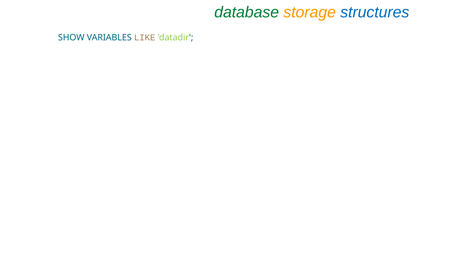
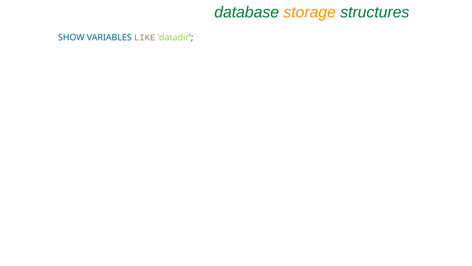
structures colour: blue -> green (375, 12)
